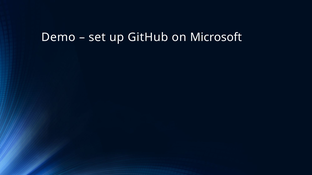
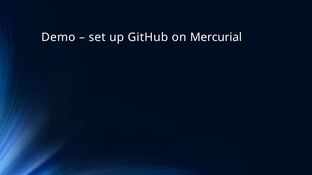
Microsoft: Microsoft -> Mercurial (216, 37)
